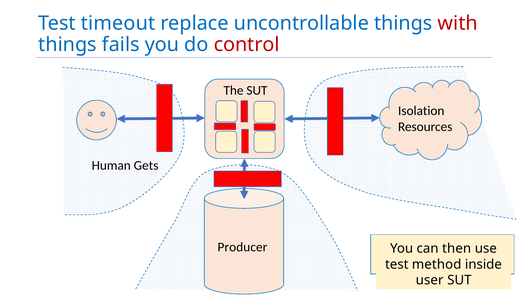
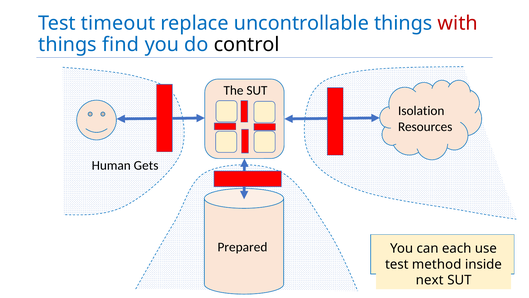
fails: fails -> find (121, 45)
control colour: red -> black (247, 45)
Producer: Producer -> Prepared (242, 247)
then: then -> each (457, 248)
user: user -> next (430, 280)
